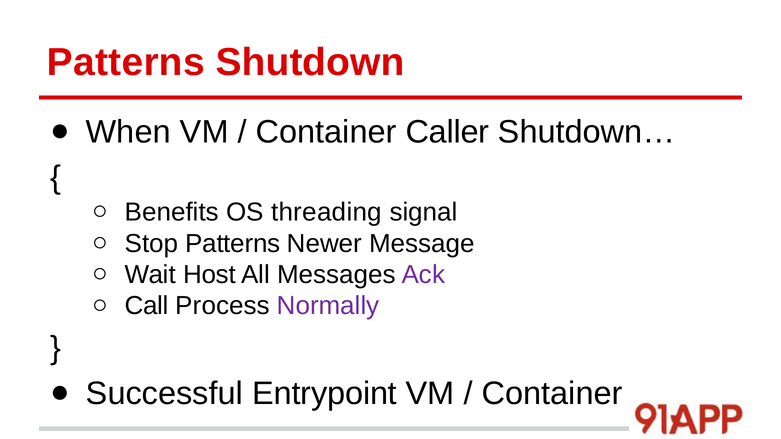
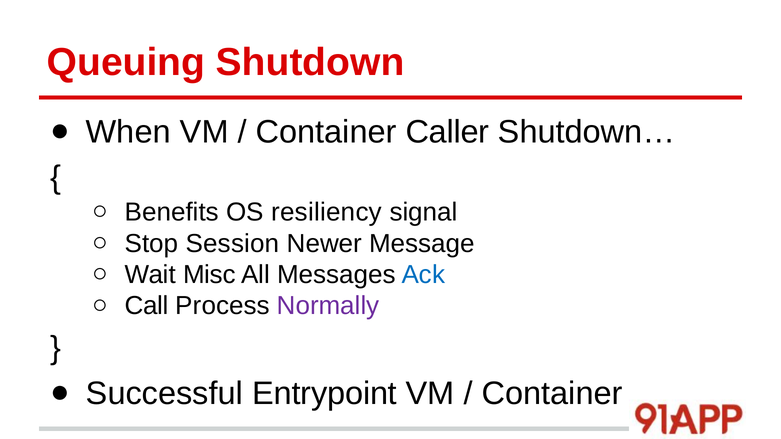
Patterns: Patterns -> Queuing (126, 62)
threading: threading -> resiliency (327, 212)
Stop Patterns: Patterns -> Session (233, 244)
Host: Host -> Misc (209, 275)
Ack colour: purple -> blue (423, 275)
